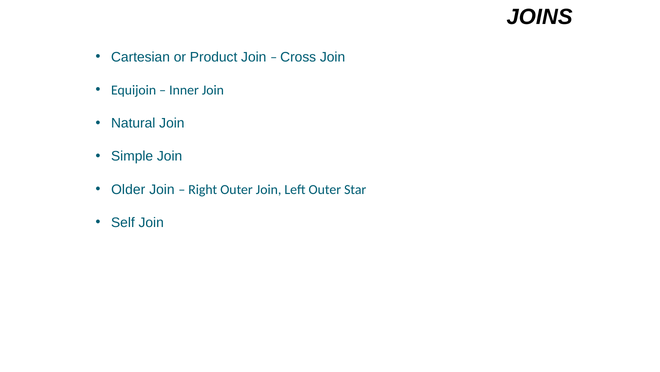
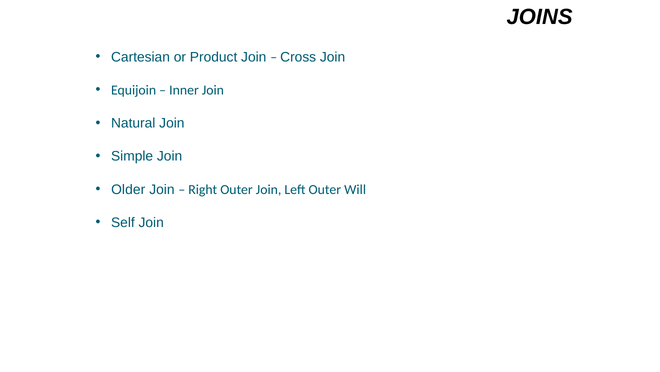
Star: Star -> Will (355, 189)
